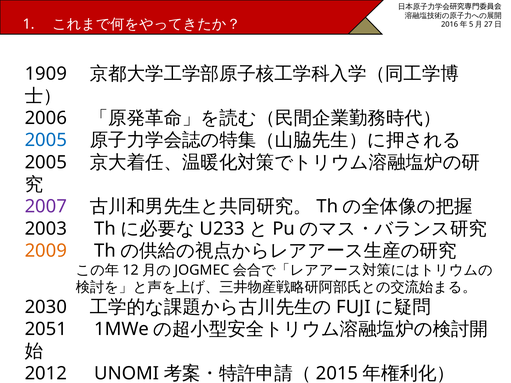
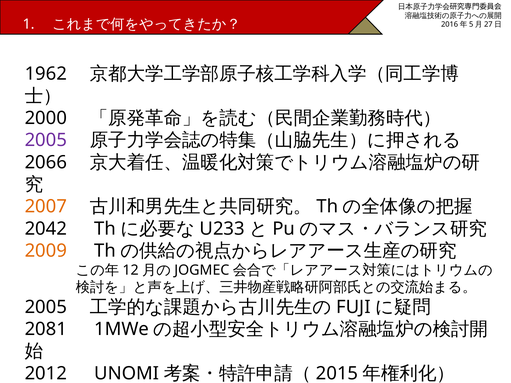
1909: 1909 -> 1962 (46, 74)
2006: 2006 -> 2000 (46, 118)
2005 colour: blue -> purple (46, 140)
2005: 2005 -> 2066 (46, 162)
2007 colour: purple -> orange (46, 207)
2003: 2003 -> 2042 (46, 229)
2030: 2030 -> 2005 (46, 307)
2051: 2051 -> 2081 (46, 329)
